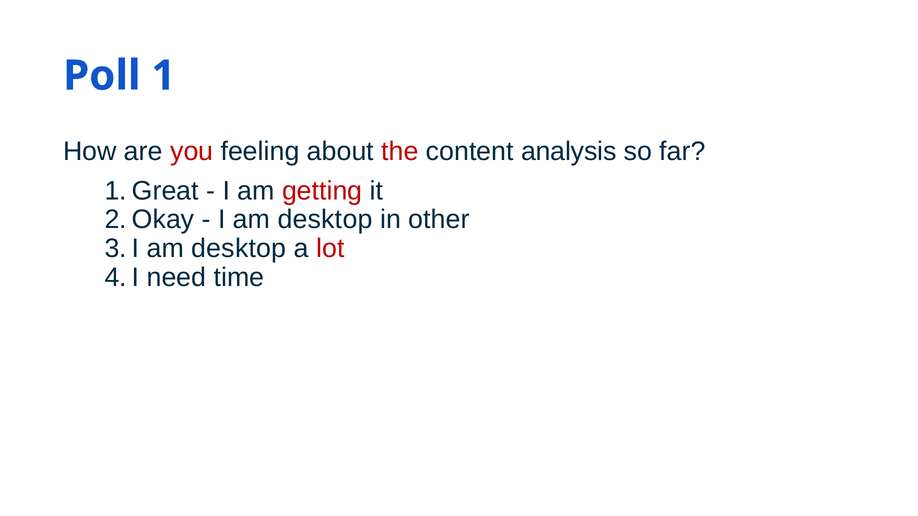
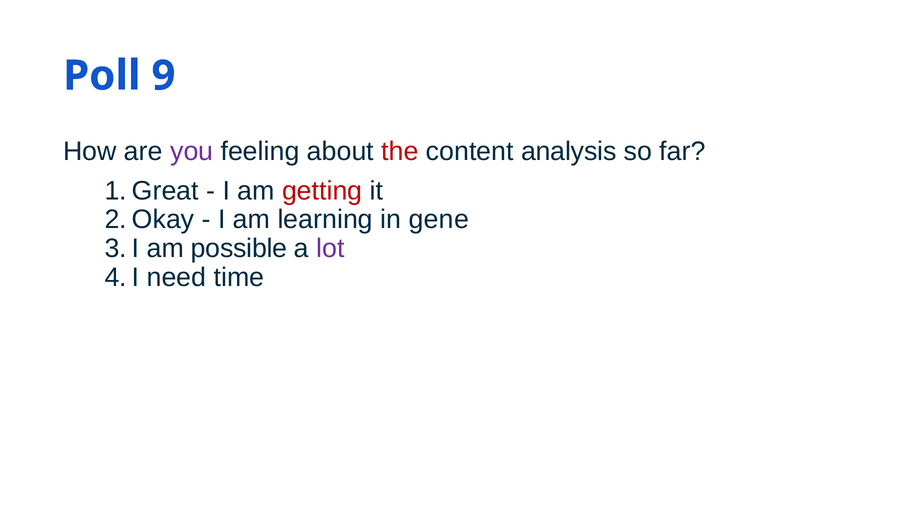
1: 1 -> 9 (163, 76)
you colour: red -> purple (192, 152)
I am desktop: desktop -> learning (325, 220)
other: other -> gene (439, 220)
desktop: desktop -> possible (239, 249)
lot colour: red -> purple (330, 249)
